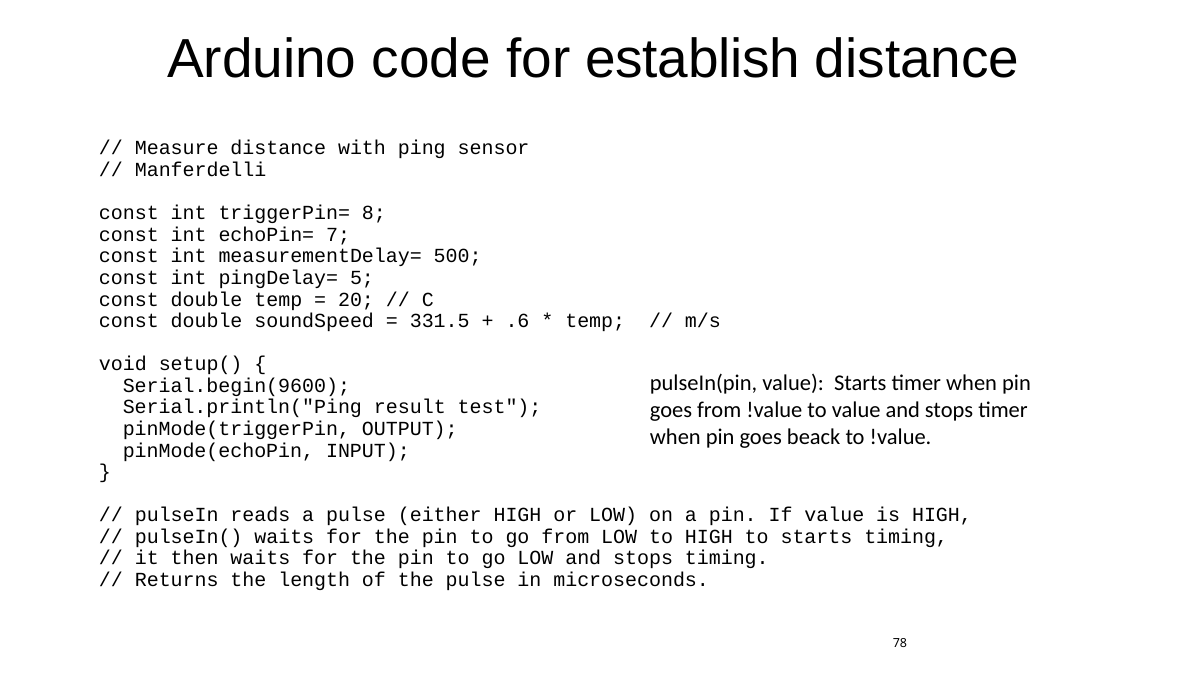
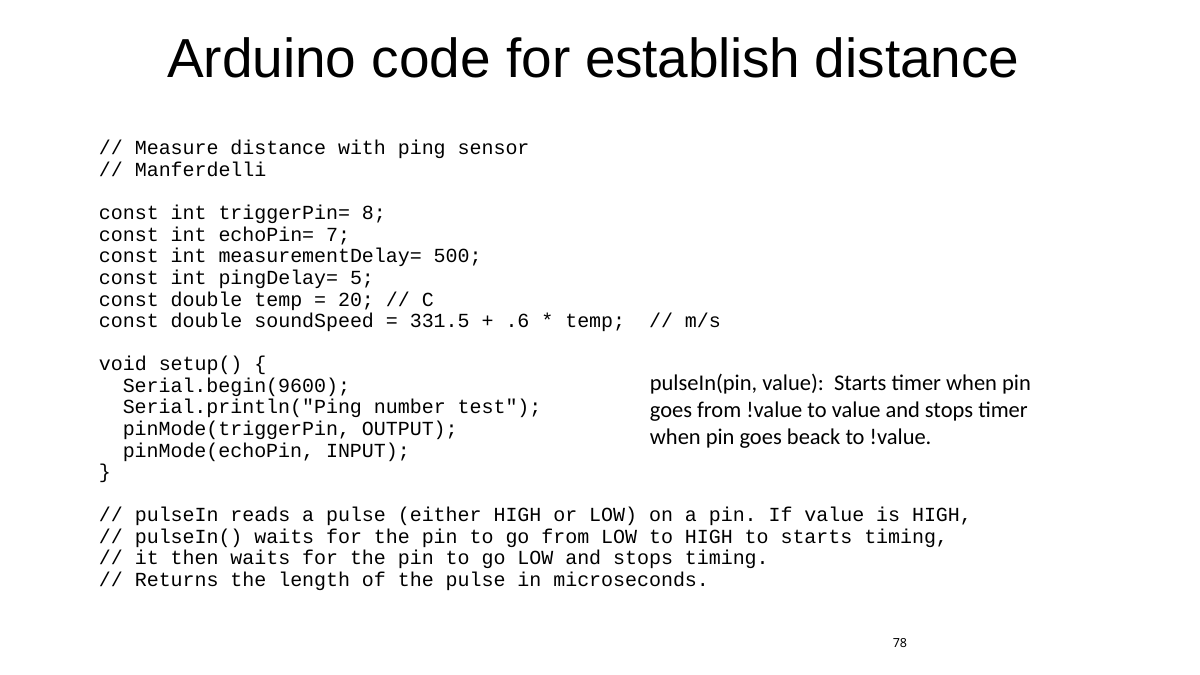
result: result -> number (410, 407)
